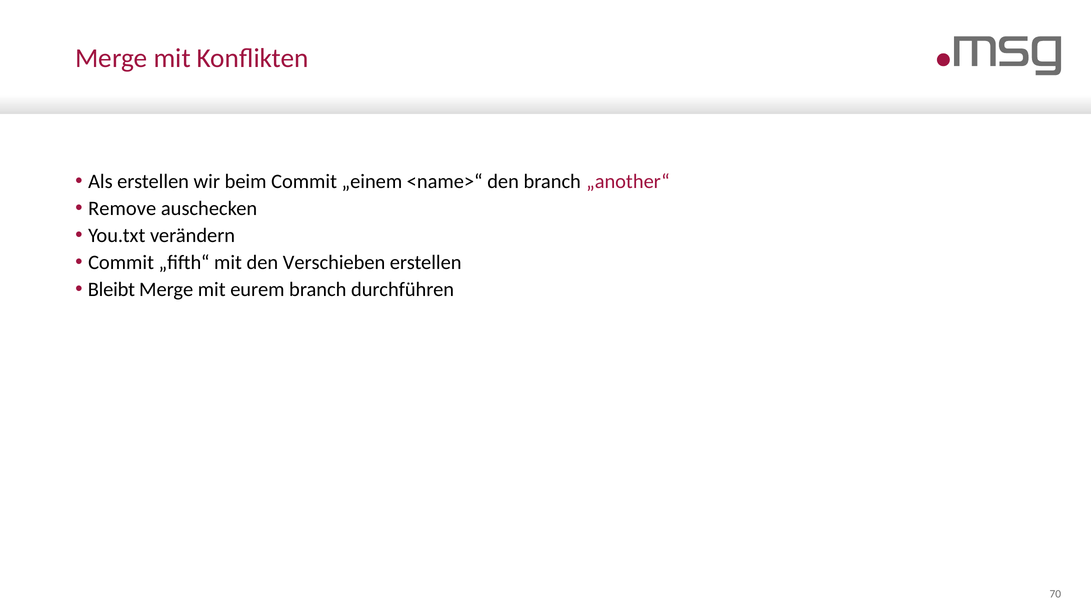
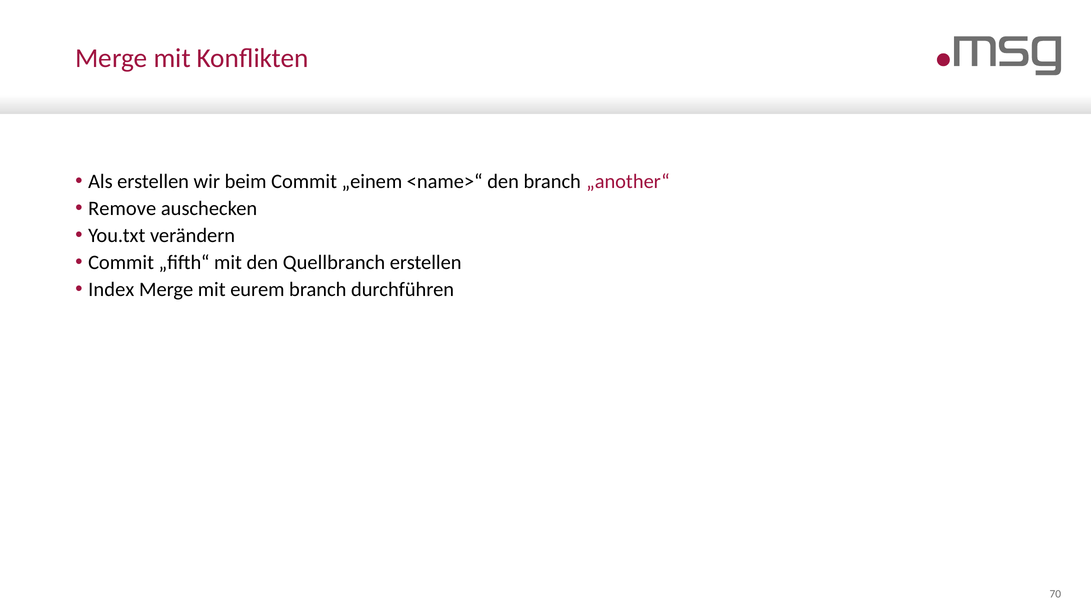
Verschieben: Verschieben -> Quellbranch (334, 262)
Bleibt: Bleibt -> Index (111, 289)
